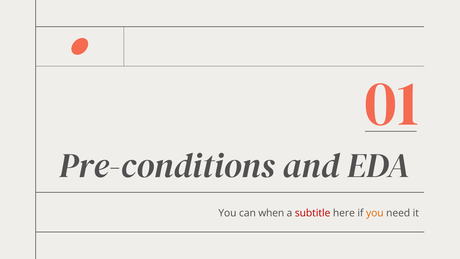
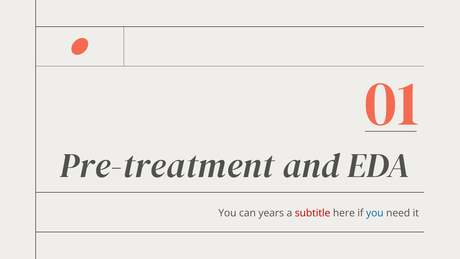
Pre-conditions: Pre-conditions -> Pre-treatment (167, 165)
when: when -> years (271, 213)
you colour: orange -> blue (375, 213)
